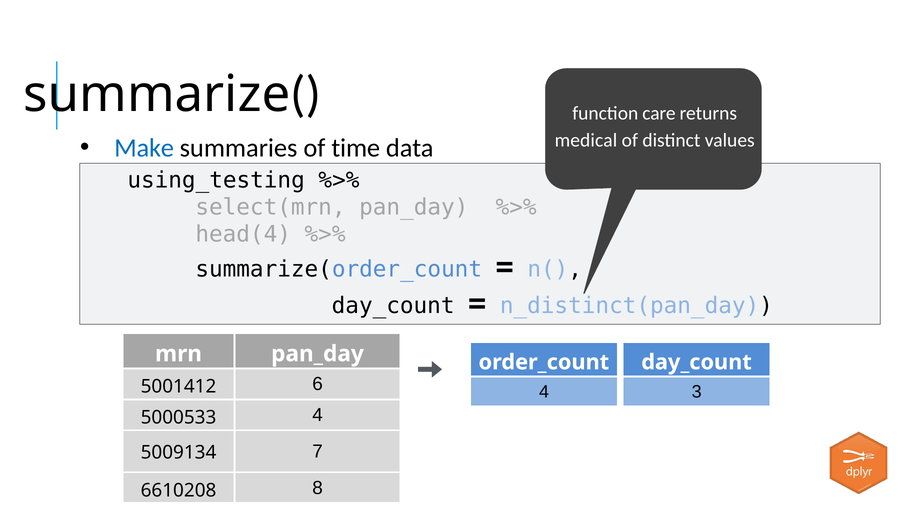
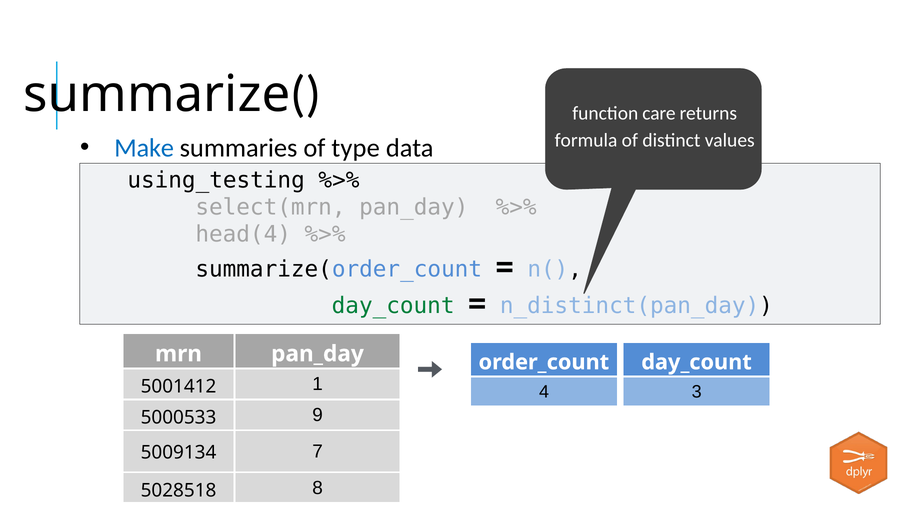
medical: medical -> formula (586, 140)
time: time -> type (356, 148)
day_count colour: black -> green (393, 306)
6: 6 -> 1 (318, 384)
5000533 4: 4 -> 9 (318, 415)
6610208: 6610208 -> 5028518 (179, 491)
